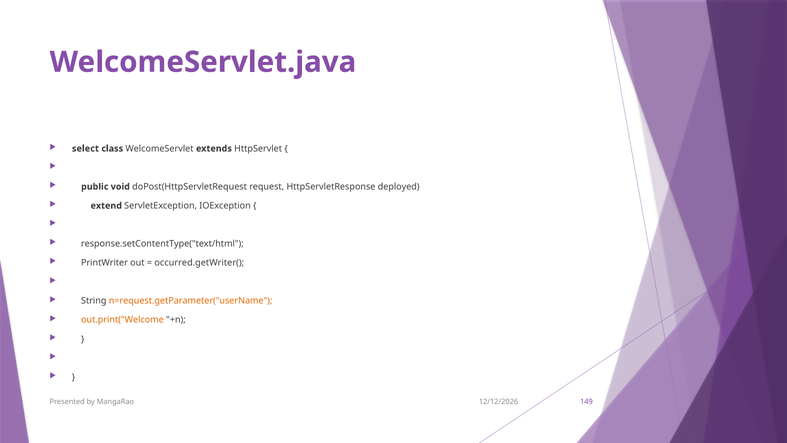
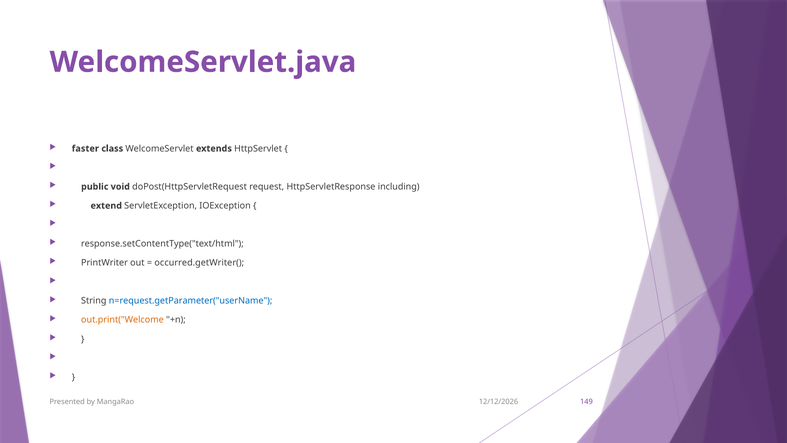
select: select -> faster (85, 148)
deployed: deployed -> including (399, 187)
n=request.getParameter("userName colour: orange -> blue (191, 301)
